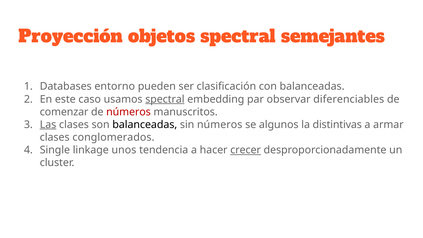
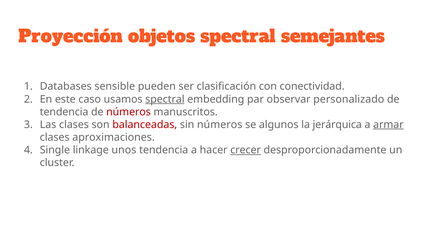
entorno: entorno -> sensible (115, 86)
con balanceadas: balanceadas -> conectividad (312, 86)
diferenciables: diferenciables -> personalizado (349, 99)
comenzar: comenzar -> tendencia (64, 112)
Las underline: present -> none (48, 125)
balanceadas colour: black -> red (145, 125)
distintivas: distintivas -> jerárquica (337, 125)
armar underline: none -> present (388, 125)
conglomerados: conglomerados -> aproximaciones (114, 137)
